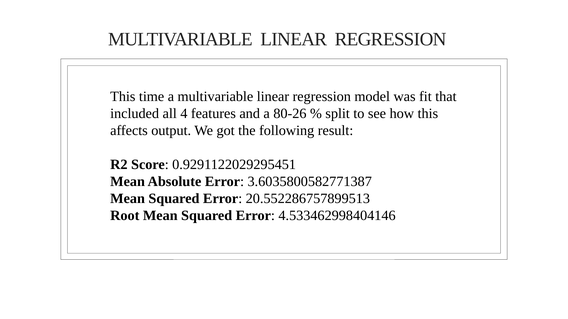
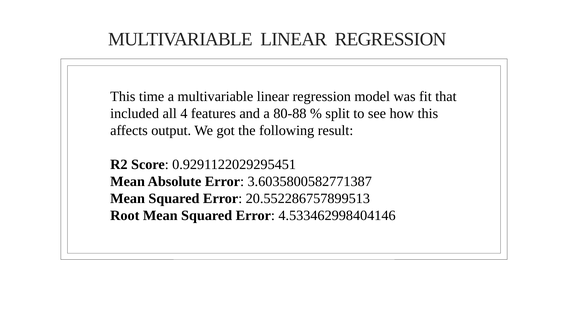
80-26: 80-26 -> 80-88 (290, 114)
